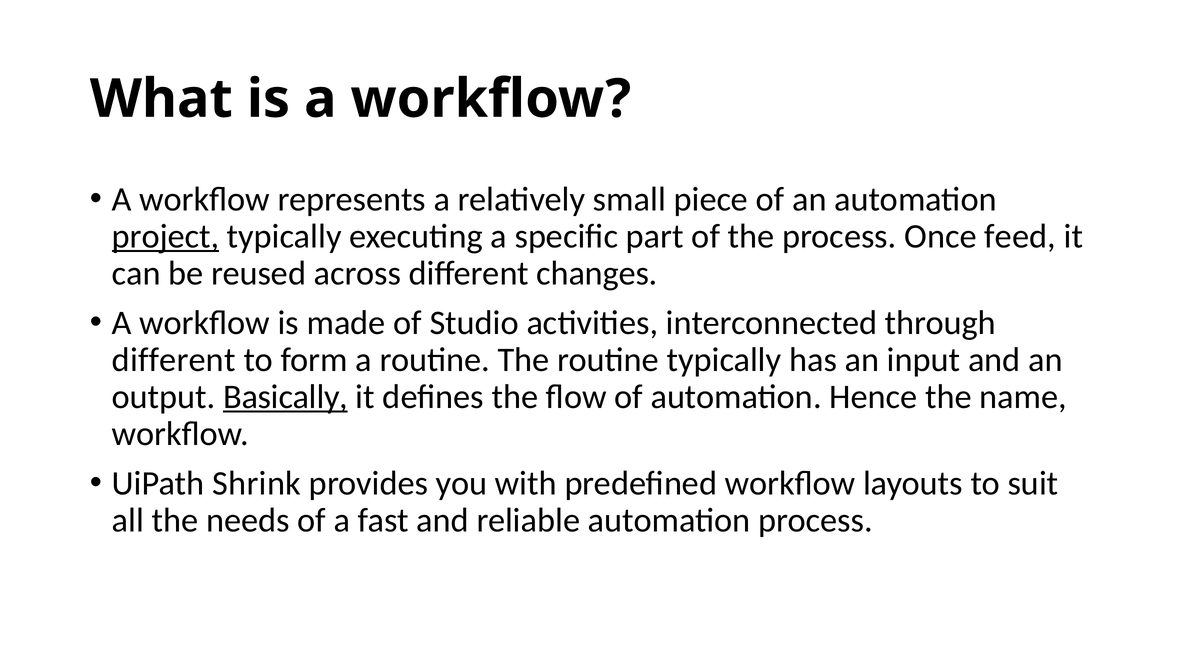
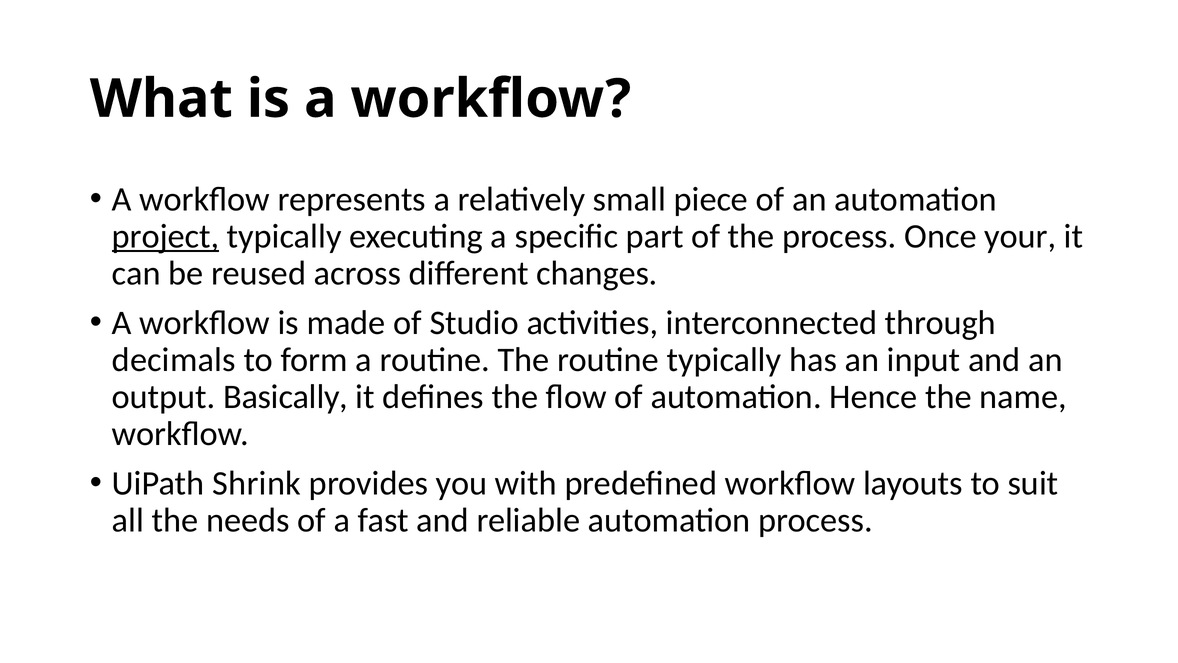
feed: feed -> your (1020, 236)
different: different -> decimals (174, 360)
Basically underline: present -> none (286, 397)
